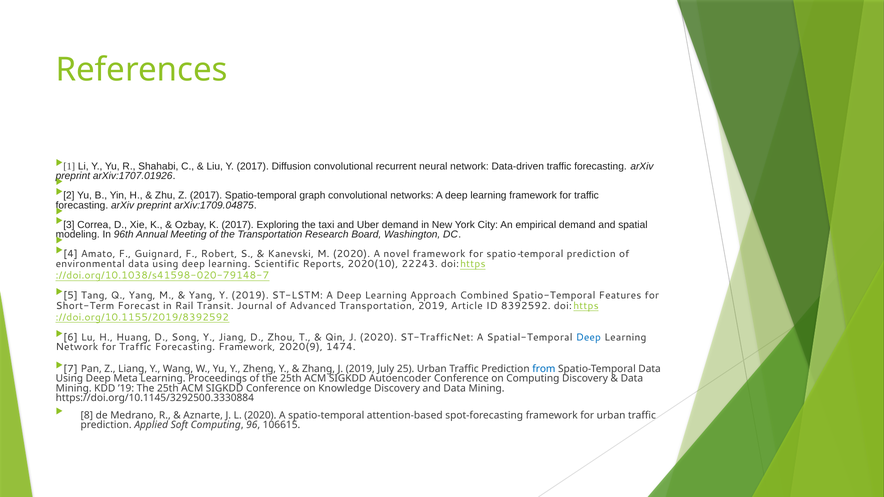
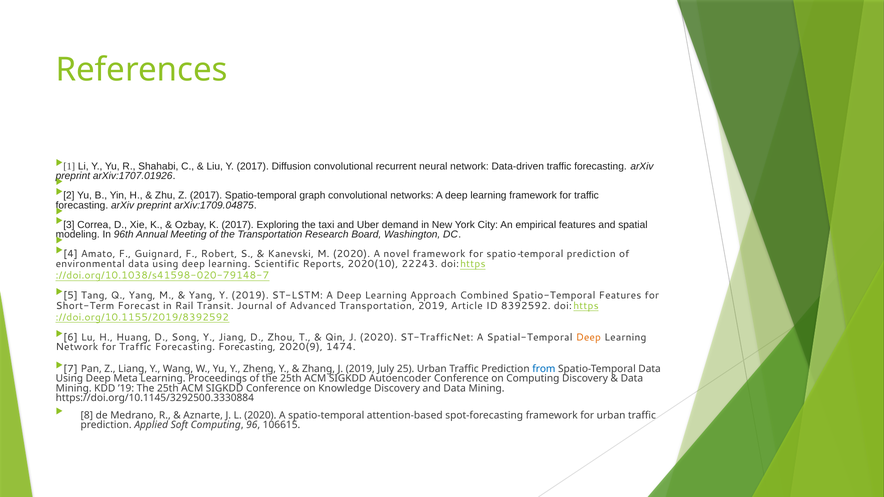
empirical demand: demand -> features (577, 225)
Deep colour: blue -> orange (588, 337)
Forecasting Framework: Framework -> Forecasting (247, 347)
